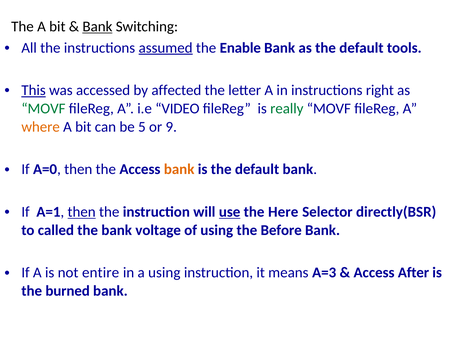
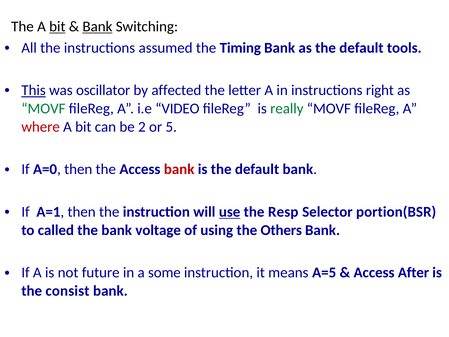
bit underline: none -> present (57, 26)
assumed underline: present -> none (166, 48)
Enable: Enable -> Timing (240, 48)
accessed: accessed -> oscillator (103, 90)
where colour: orange -> red (41, 127)
5: 5 -> 2 (142, 127)
9: 9 -> 5 (171, 127)
bank colour: orange -> red (179, 169)
then underline: present -> none (82, 212)
Here: Here -> Resp (283, 212)
directly(BSR: directly(BSR -> portion(BSR (396, 212)
Before: Before -> Others (281, 230)
entire: entire -> future (101, 273)
a using: using -> some (164, 273)
A=3: A=3 -> A=5 (324, 273)
burned: burned -> consist (67, 291)
